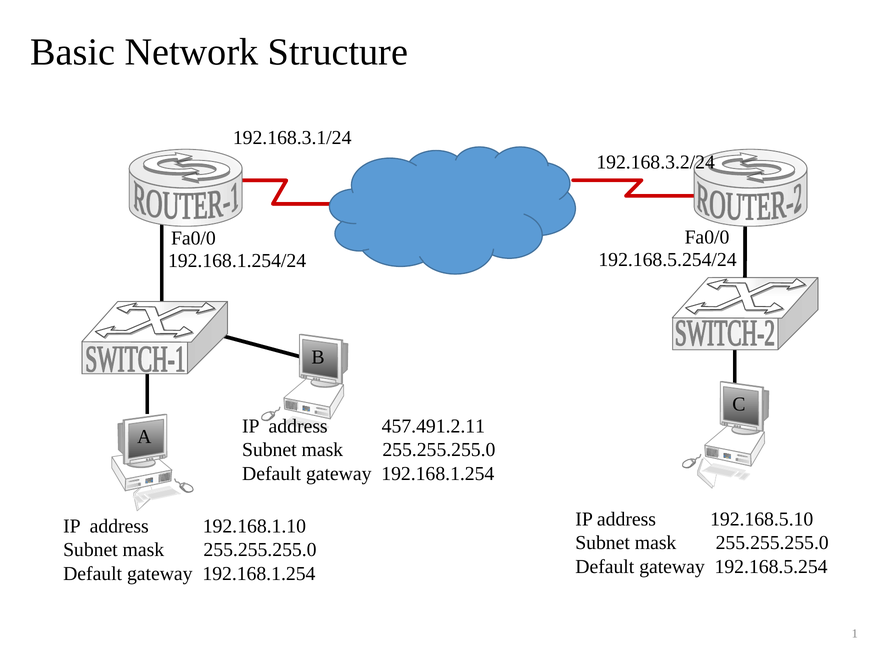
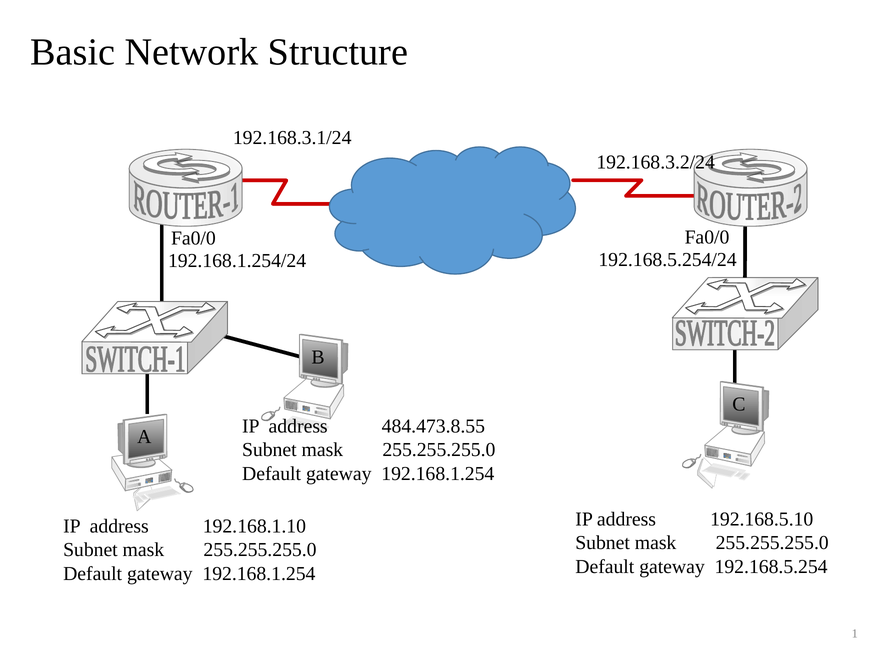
457.491.2.11: 457.491.2.11 -> 484.473.8.55 (433, 426)
